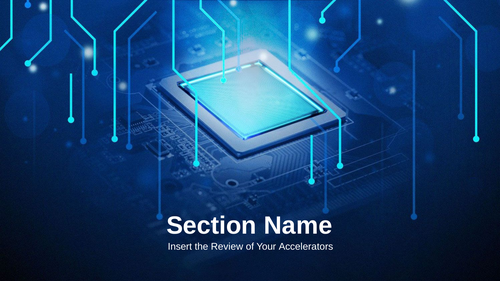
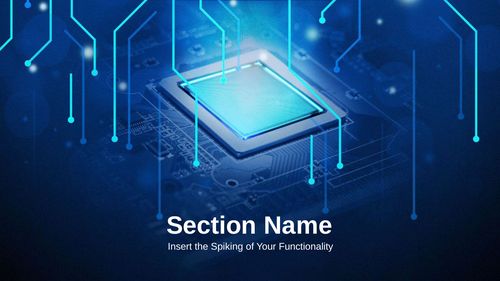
Review: Review -> Spiking (227, 247)
Accelerators: Accelerators -> Functionality (306, 247)
